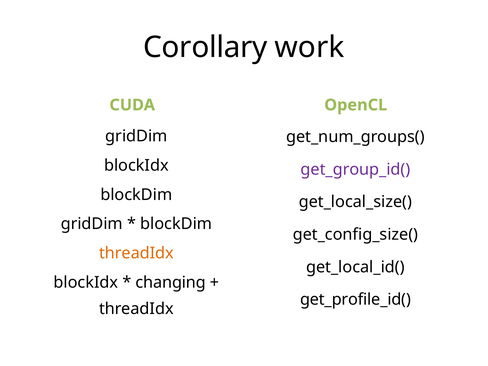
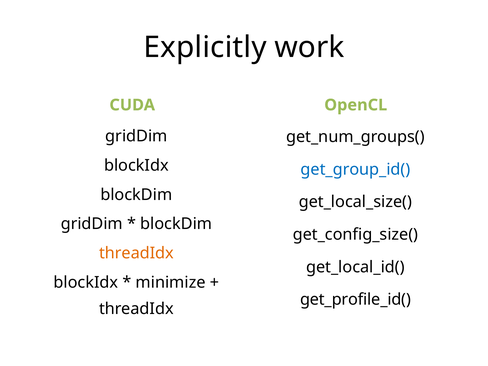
Corollary: Corollary -> Explicitly (205, 47)
get_group_id( colour: purple -> blue (355, 169)
changing: changing -> minimize (171, 282)
